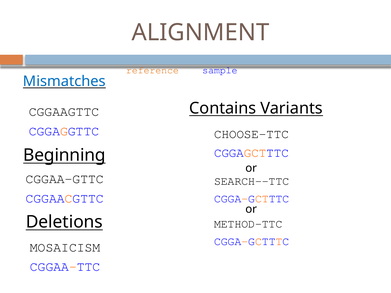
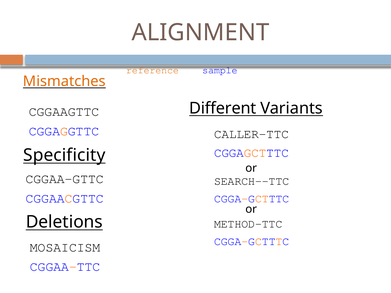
Mismatches colour: blue -> orange (64, 81)
Contains: Contains -> Different (223, 108)
CHOOSE-TTC: CHOOSE-TTC -> CALLER-TTC (251, 134)
Beginning: Beginning -> Specificity (64, 155)
